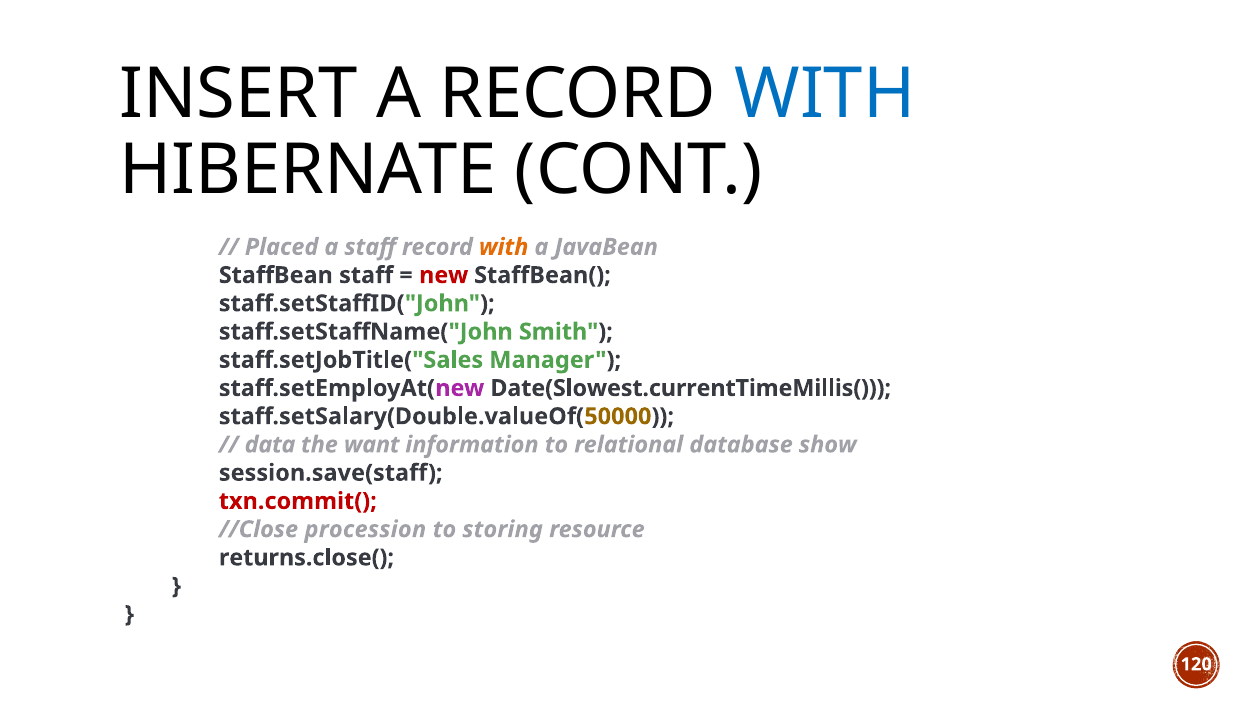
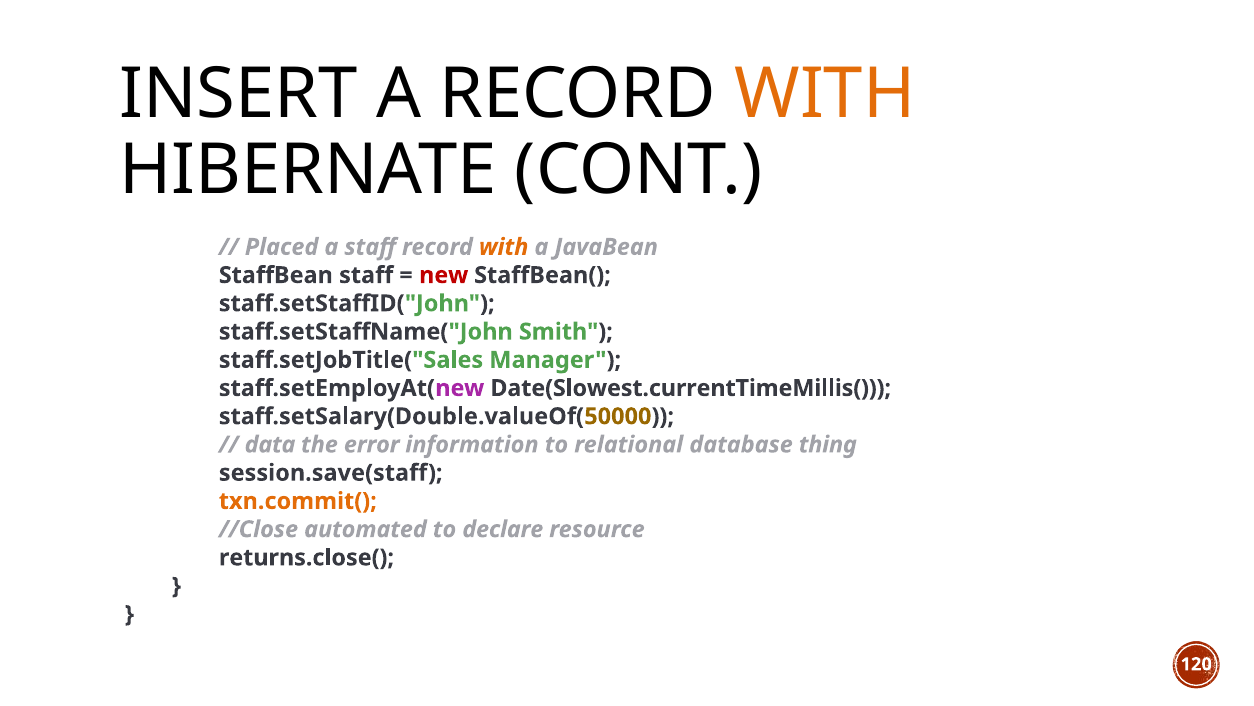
WITH colour: blue -> orange (825, 94)
want: want -> error (372, 444)
show: show -> thing (828, 444)
txn.commit( colour: red -> orange (298, 501)
procession: procession -> automated (365, 529)
storing: storing -> declare (503, 529)
